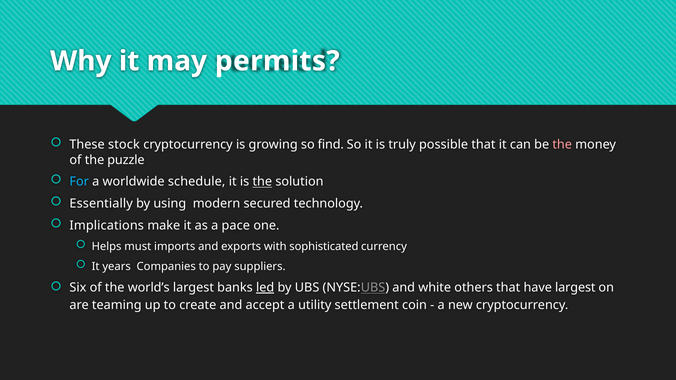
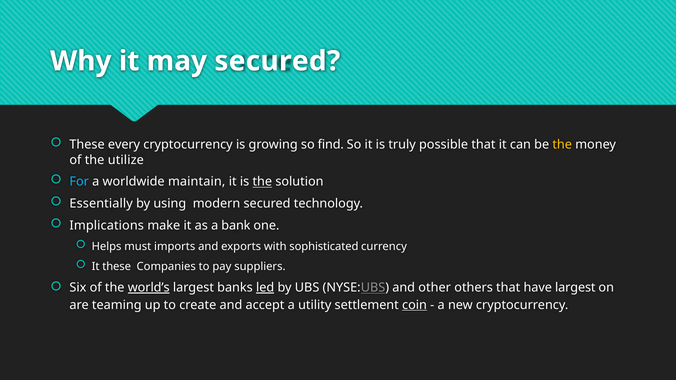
may permits: permits -> secured (277, 61)
stock: stock -> every (124, 145)
the colour: pink -> yellow (562, 145)
puzzle: puzzle -> utilize (126, 160)
schedule: schedule -> maintain (197, 182)
pace: pace -> bank (236, 226)
It years: years -> these (117, 267)
world’s underline: none -> present (149, 288)
white: white -> other (435, 288)
coin underline: none -> present (414, 305)
